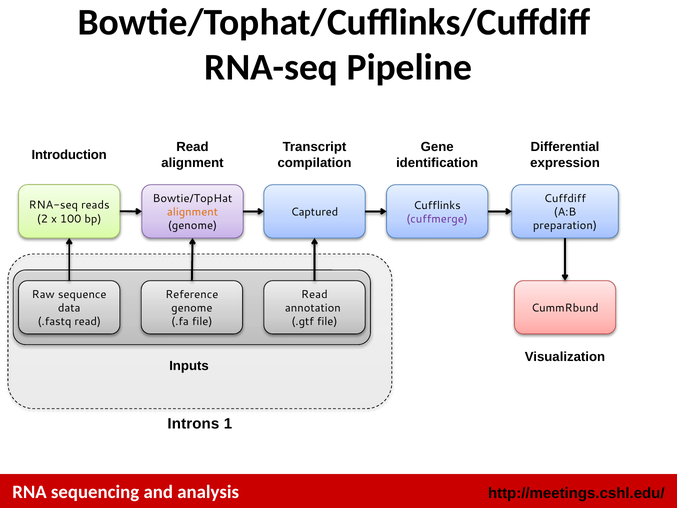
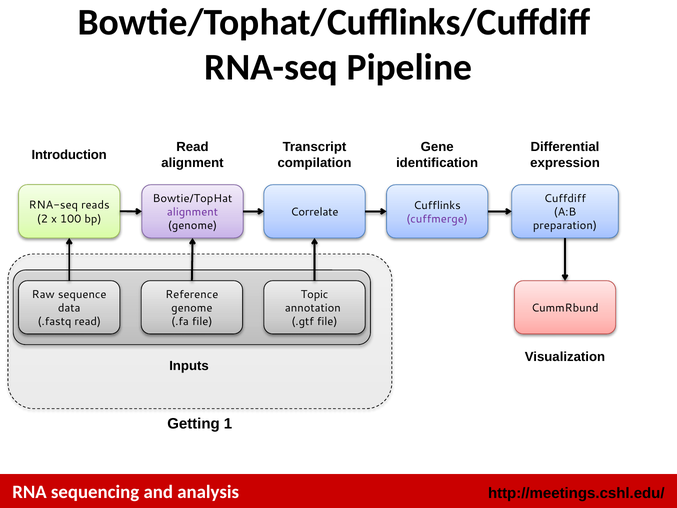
alignment colour: orange -> purple (192, 212)
Captured: Captured -> Correlate (315, 212)
Read: Read -> Topic (315, 294)
Introns: Introns -> Getting (193, 423)
